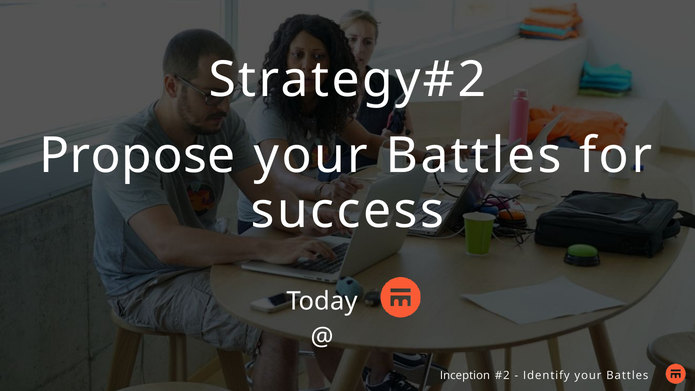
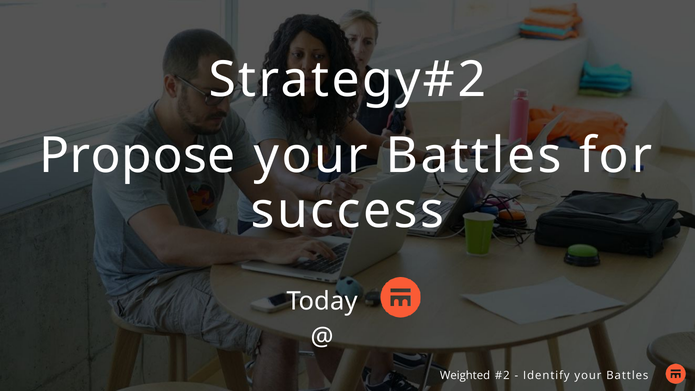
Inception: Inception -> Weighted (465, 375)
